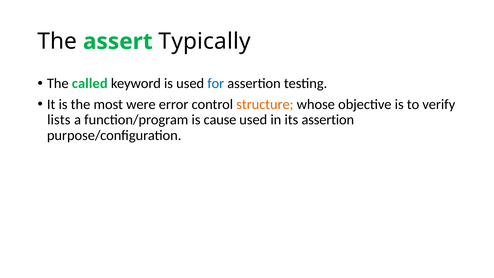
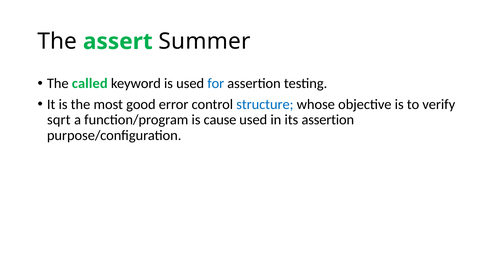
Typically: Typically -> Summer (205, 41)
were: were -> good (141, 104)
structure colour: orange -> blue (265, 104)
lists: lists -> sqrt (59, 120)
